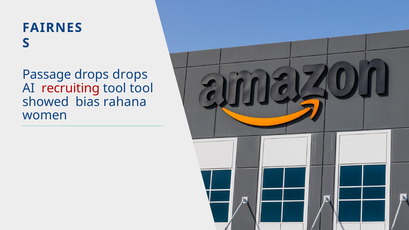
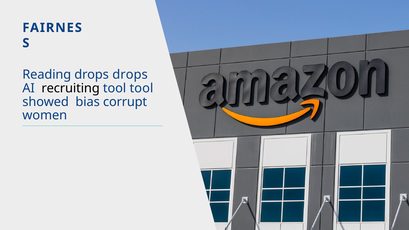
Passage: Passage -> Reading (47, 75)
recruiting colour: red -> black (71, 88)
rahana: rahana -> corrupt (125, 102)
